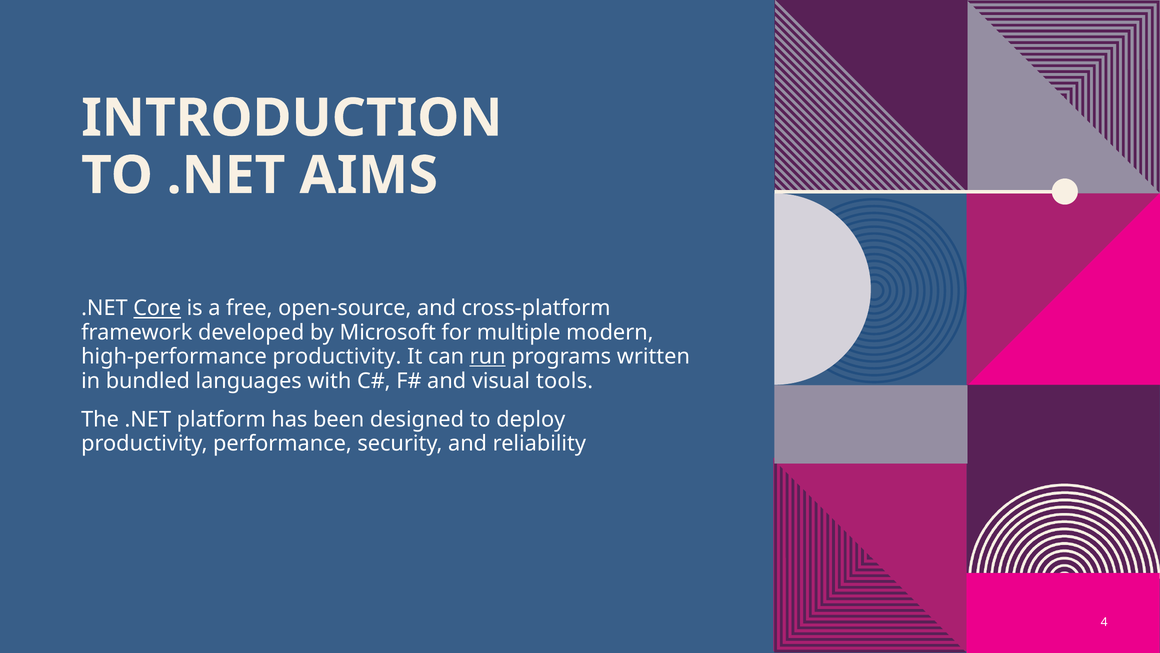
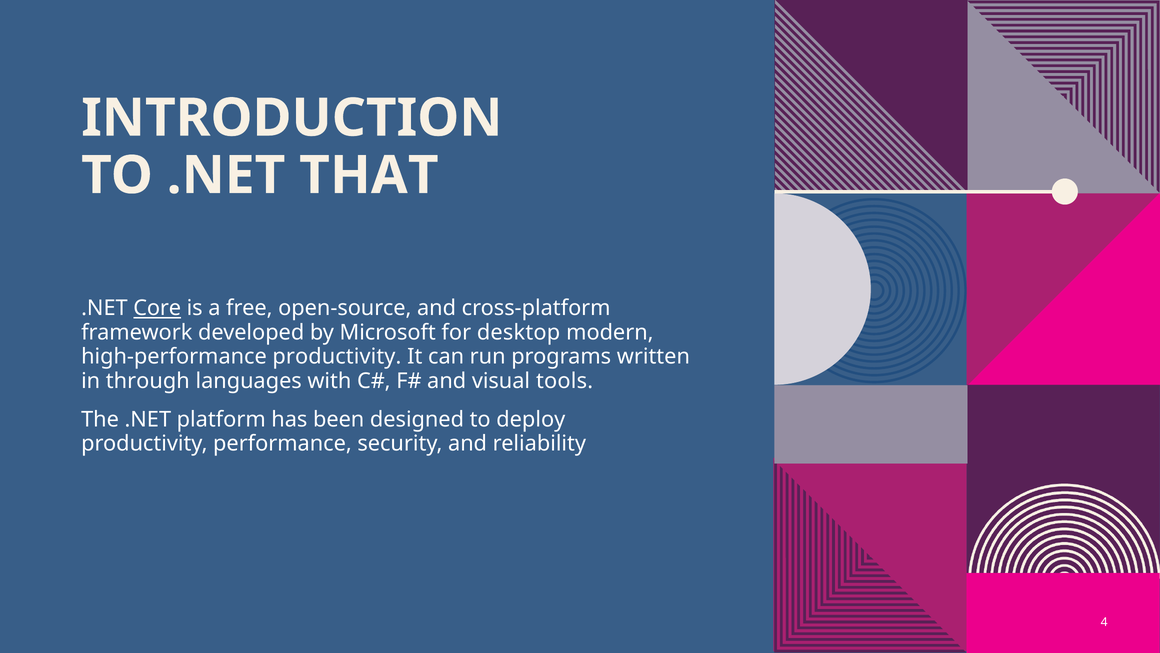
AIMS: AIMS -> THAT (369, 175)
multiple: multiple -> desktop (519, 332)
run underline: present -> none (488, 356)
bundled: bundled -> through (148, 381)
